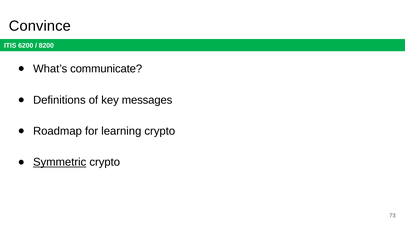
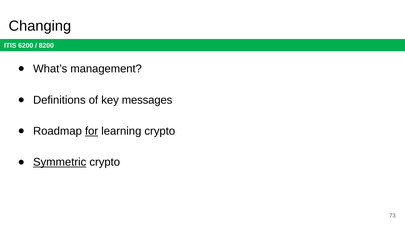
Convince: Convince -> Changing (40, 26)
communicate: communicate -> management (106, 69)
for underline: none -> present (92, 131)
